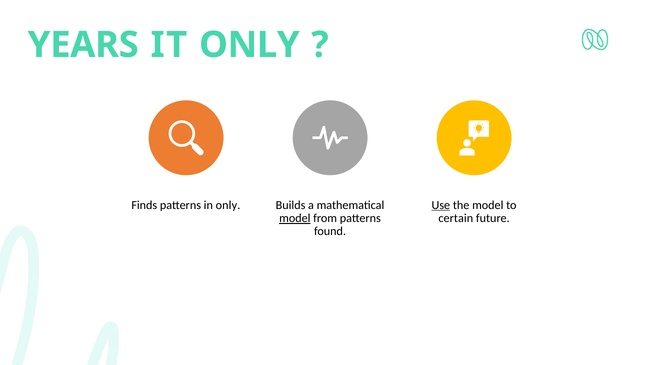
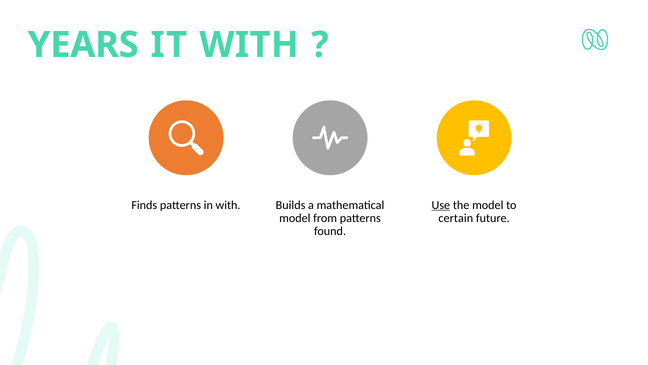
IT ONLY: ONLY -> WITH (249, 45)
in only: only -> with (228, 205)
model underline: present -> none (295, 218)
